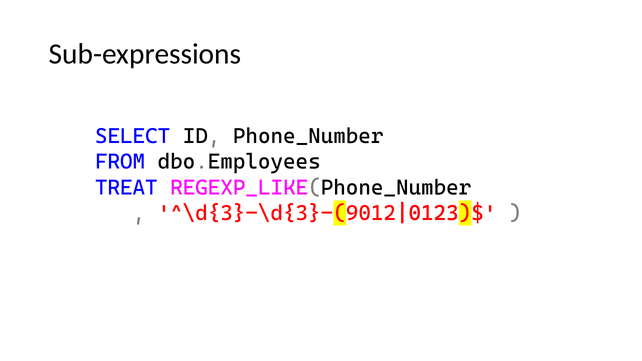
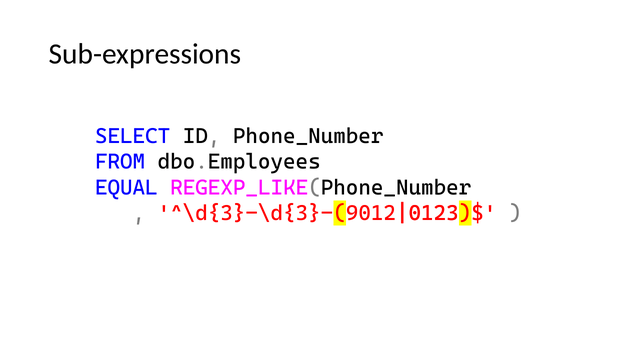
TREAT: TREAT -> EQUAL (126, 188)
